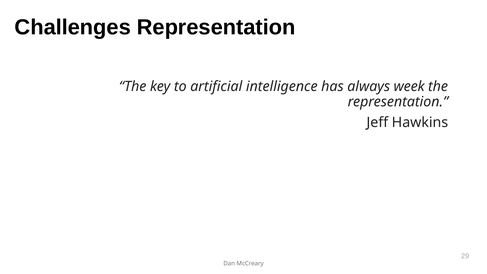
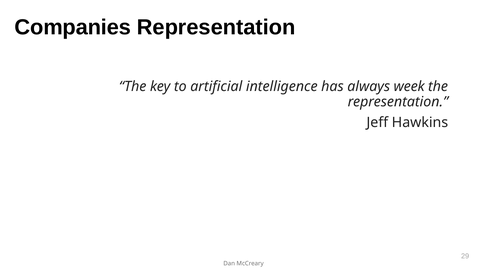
Challenges: Challenges -> Companies (73, 27)
